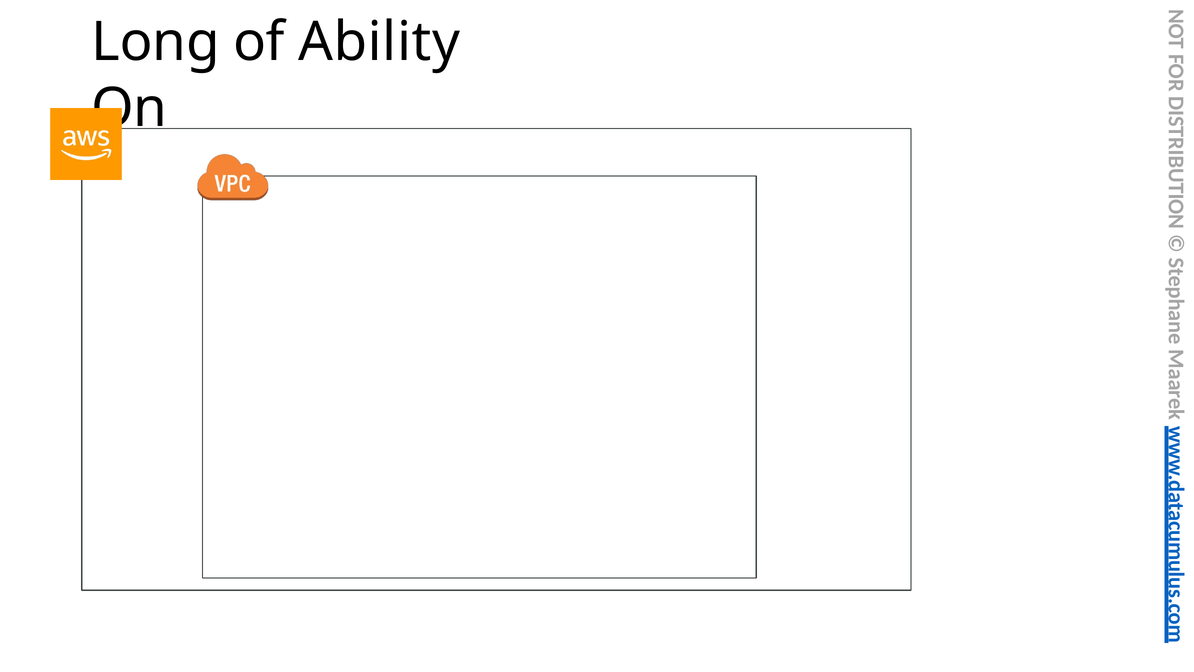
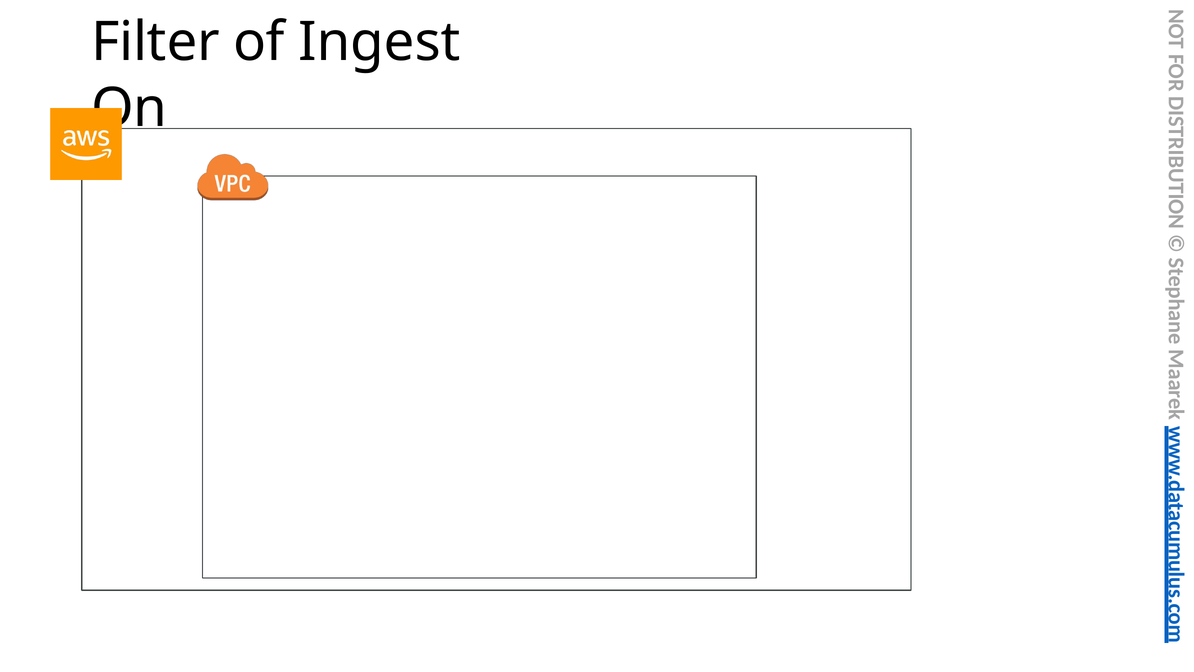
Long: Long -> Filter (155, 42)
Ability: Ability -> Ingest (379, 42)
